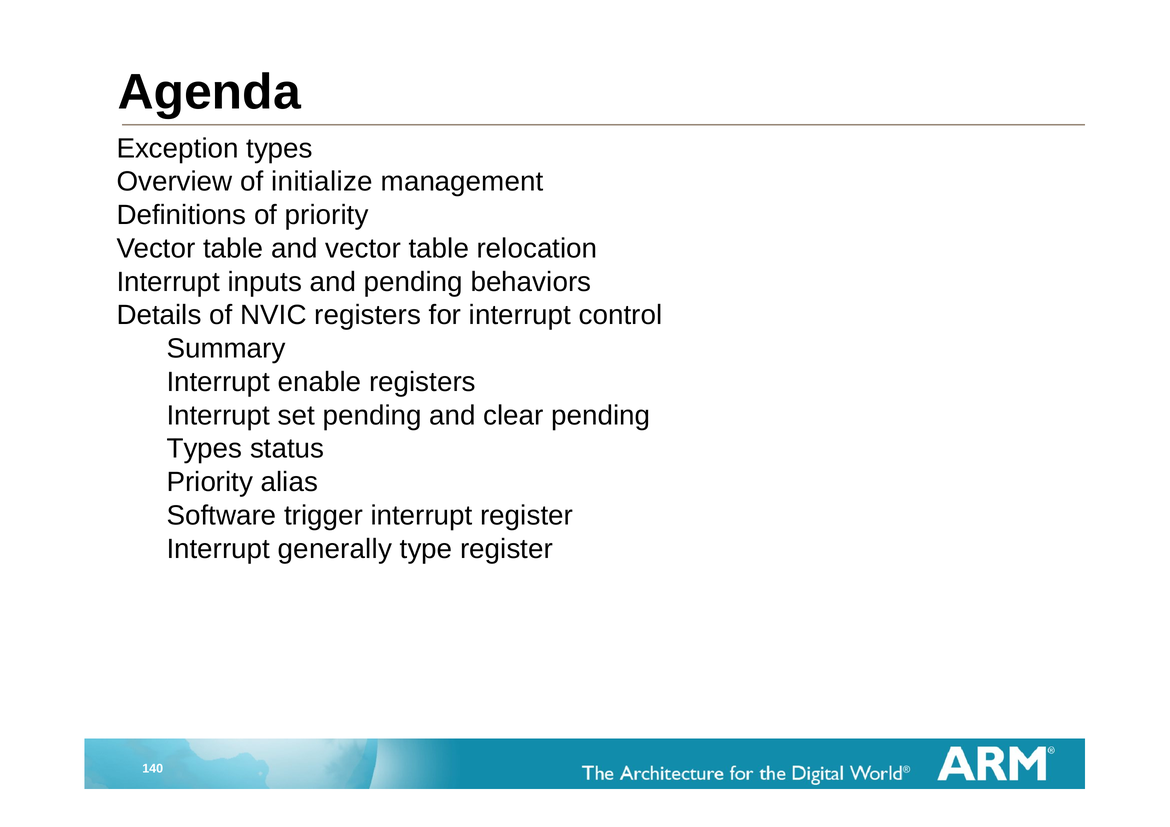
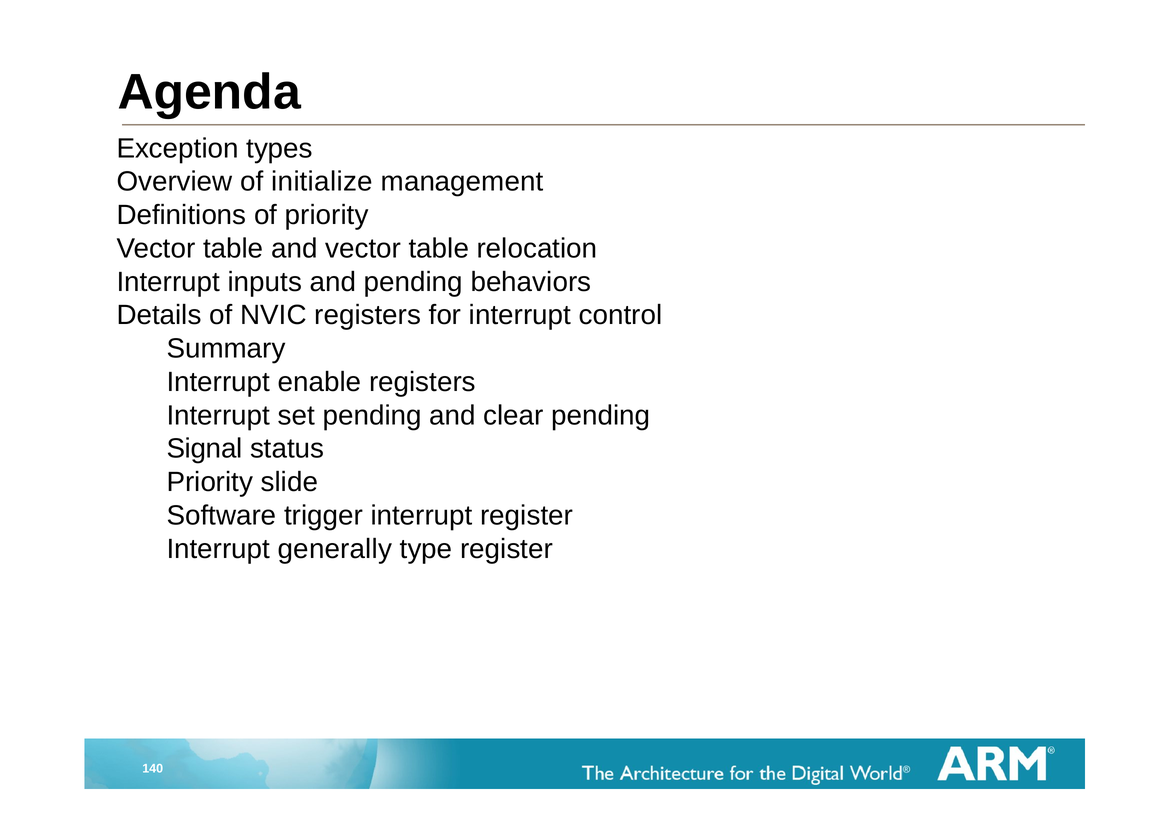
Types: Types -> Signal (205, 449)
alias: alias -> slide (289, 482)
